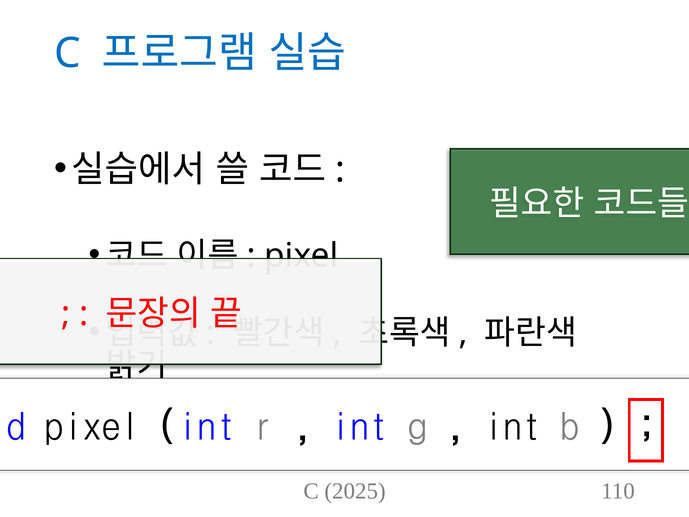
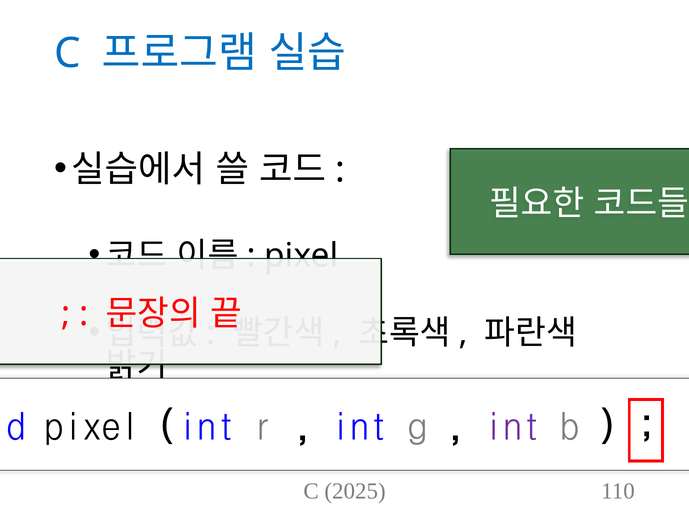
int colour: black -> purple (513, 427)
